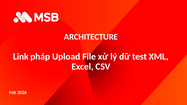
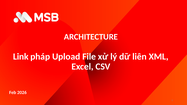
test: test -> liên (139, 57)
